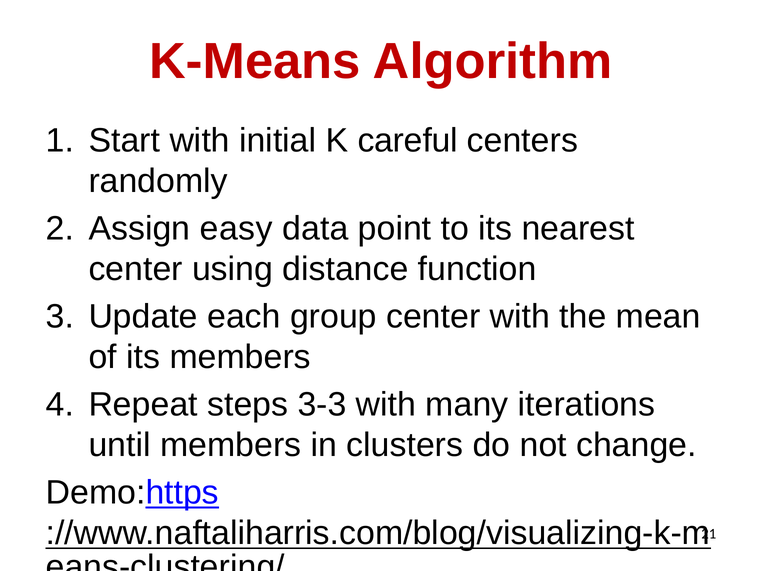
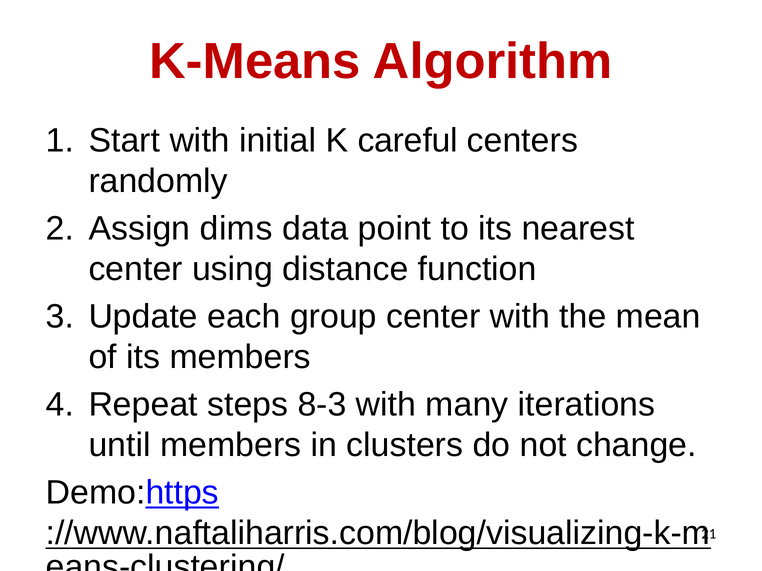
easy: easy -> dims (236, 229)
3-3: 3-3 -> 8-3 (322, 405)
